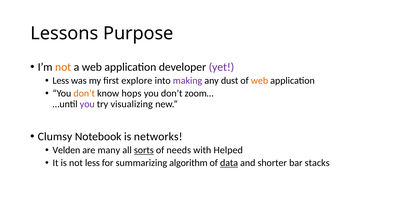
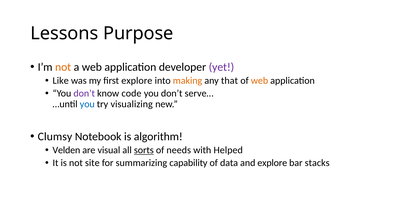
Less: Less -> Like (61, 81)
making colour: purple -> orange (188, 81)
dust: dust -> that (230, 81)
don’t colour: orange -> purple (84, 94)
hops: hops -> code (131, 94)
zoom…: zoom… -> serve… (199, 94)
you colour: purple -> blue (87, 104)
networks: networks -> algorithm (158, 137)
many: many -> visual (109, 150)
not less: less -> site (92, 163)
algorithm: algorithm -> capability (188, 163)
data underline: present -> none (229, 163)
and shorter: shorter -> explore (272, 163)
